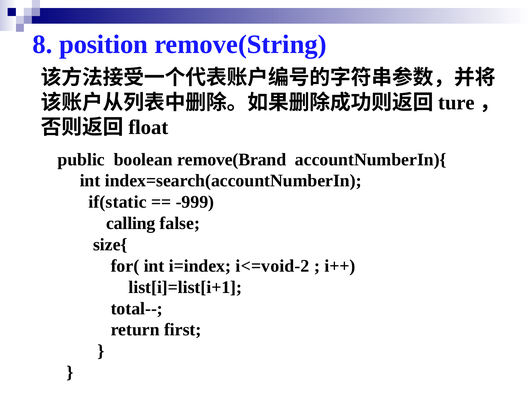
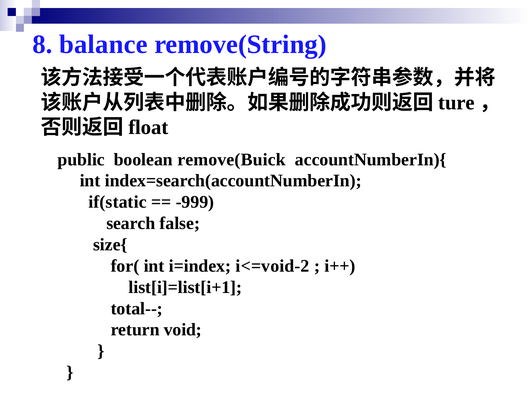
position: position -> balance (103, 44)
remove(Brand: remove(Brand -> remove(Buick (232, 160)
calling: calling -> search (131, 223)
first: first -> void (183, 330)
